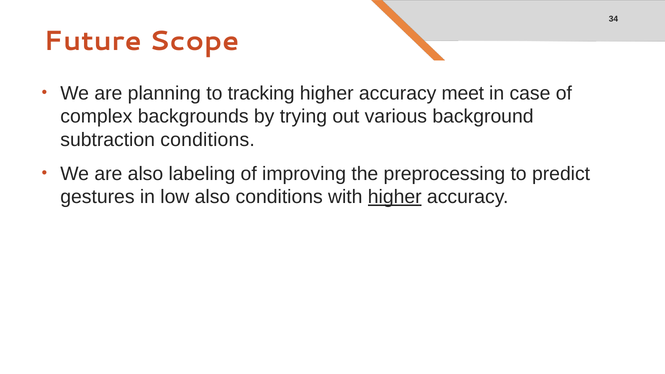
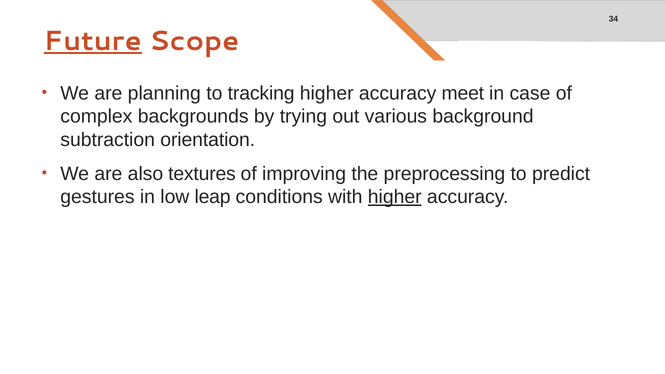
Future underline: none -> present (93, 41)
subtraction conditions: conditions -> orientation (208, 140)
labeling: labeling -> textures (202, 174)
low also: also -> leap (213, 197)
